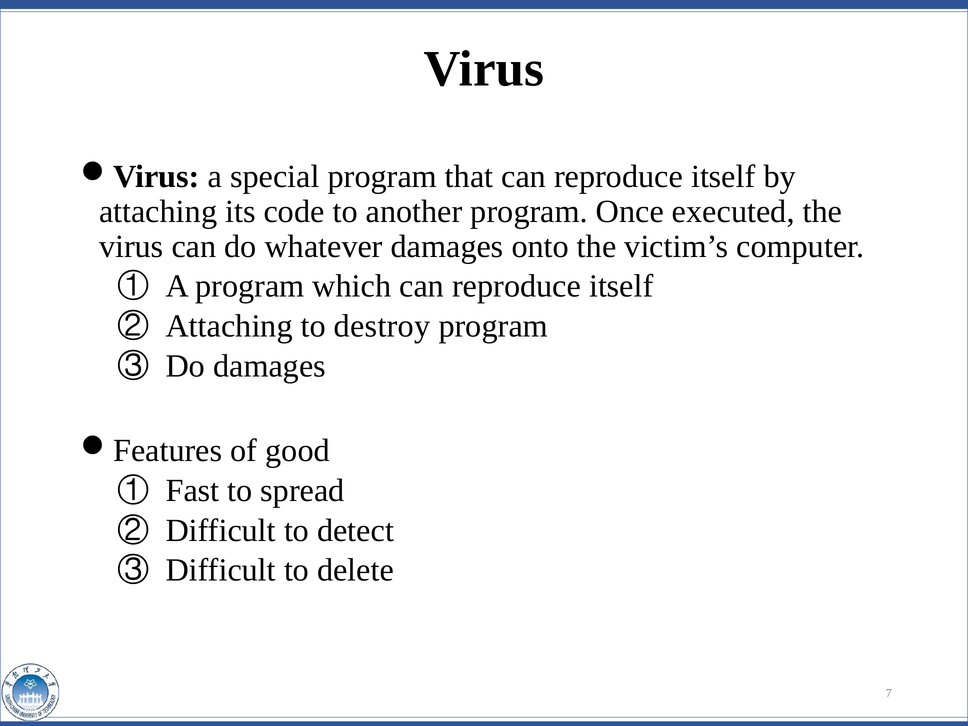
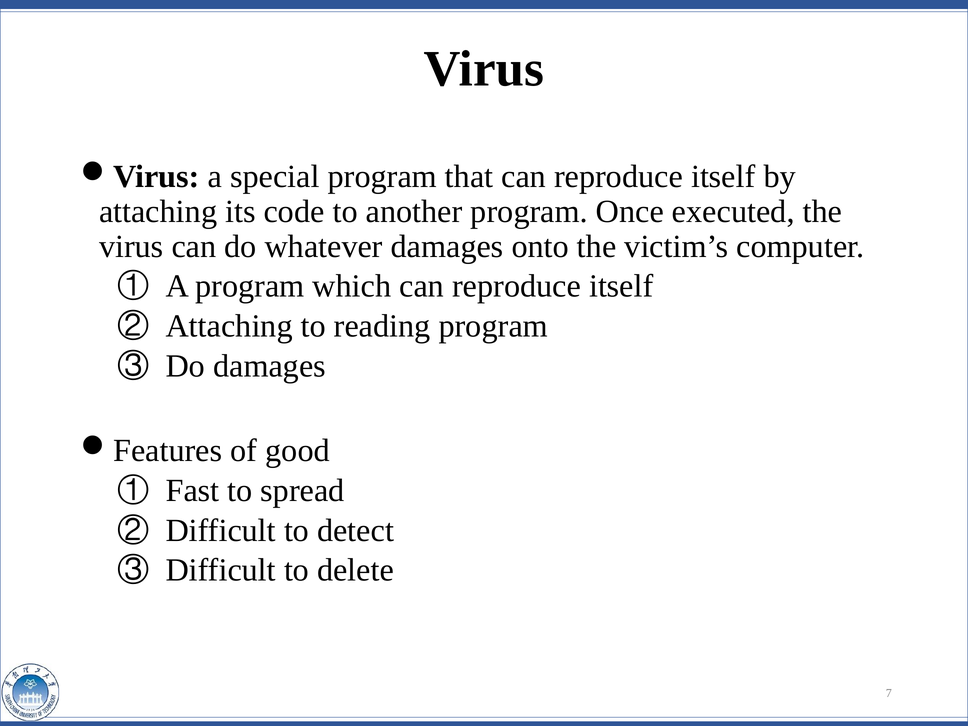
destroy: destroy -> reading (382, 326)
